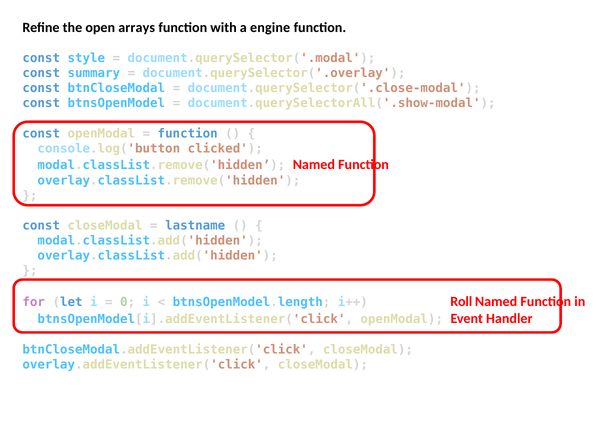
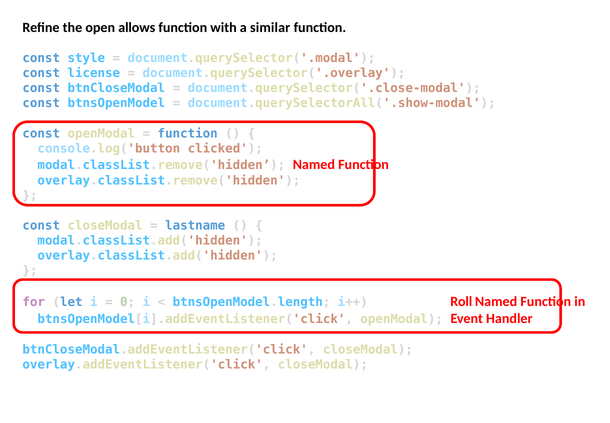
arrays: arrays -> allows (137, 27)
engine: engine -> similar (270, 27)
summary: summary -> license (94, 73)
